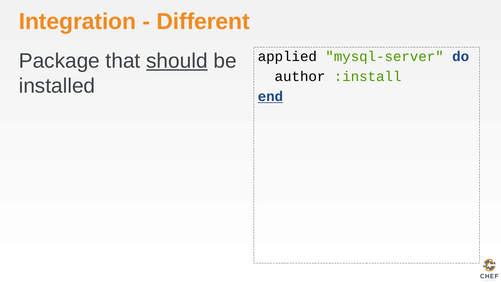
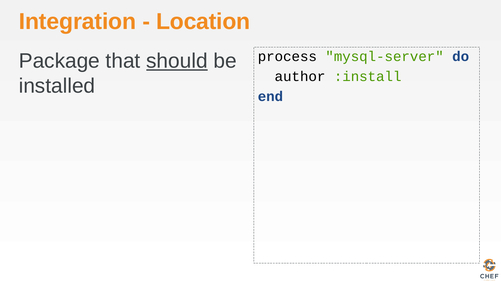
Different: Different -> Location (203, 22)
applied: applied -> process (287, 56)
end underline: present -> none (270, 97)
